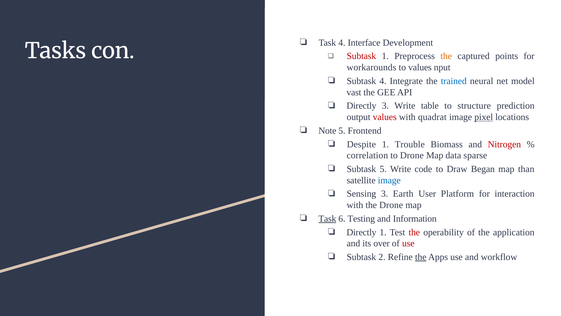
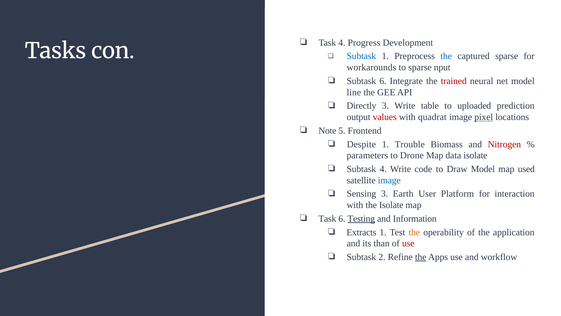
Interface: Interface -> Progress (364, 43)
Subtask colour: red -> blue (361, 56)
the colour: orange -> blue (446, 56)
captured points: points -> sparse (507, 56)
to values: values -> sparse (420, 67)
Subtask 4: 4 -> 6 (383, 81)
trained colour: blue -> red (454, 81)
vast: vast -> line (354, 92)
structure: structure -> uploaded (474, 106)
correlation: correlation -> parameters (367, 155)
data sparse: sparse -> isolate (475, 155)
Subtask 5: 5 -> 4 (383, 169)
Draw Began: Began -> Model (483, 169)
than: than -> used (526, 169)
the Drone: Drone -> Isolate (391, 205)
Task underline: present -> none (327, 218)
Testing underline: none -> present (361, 218)
Directly: Directly -> Extracts (361, 232)
the colour: red -> orange (414, 232)
over: over -> than (382, 243)
